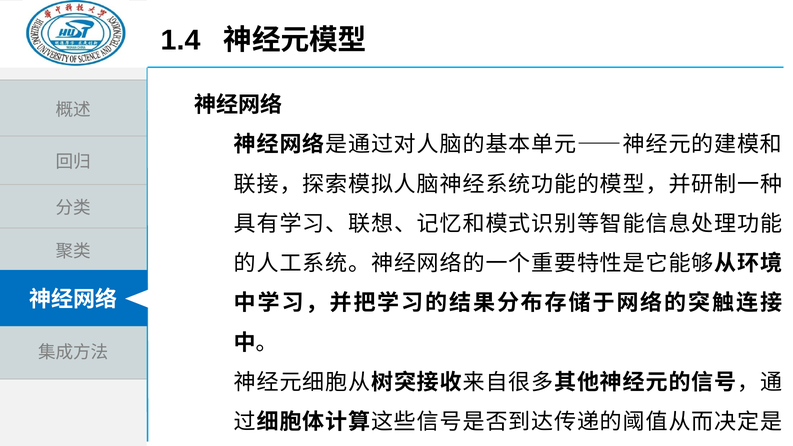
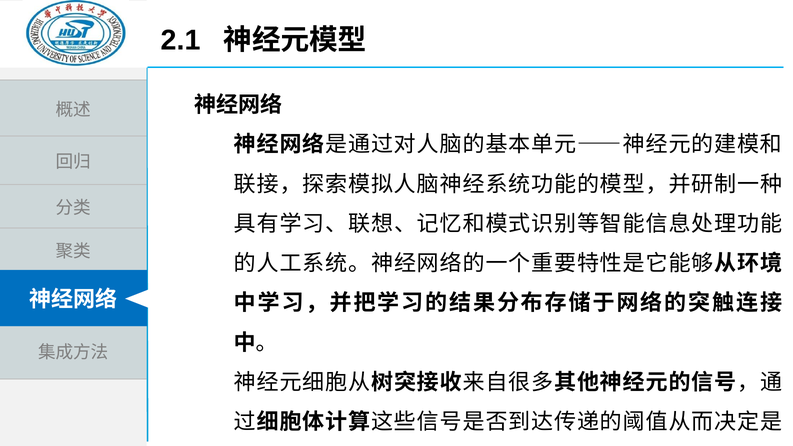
1.4: 1.4 -> 2.1 (181, 40)
